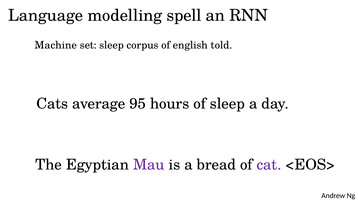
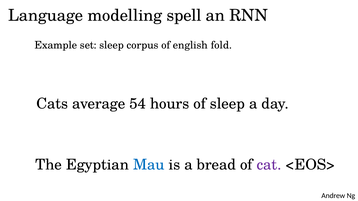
Machine: Machine -> Example (56, 45)
told: told -> fold (221, 45)
95: 95 -> 54 (138, 104)
Mau colour: purple -> blue (149, 165)
